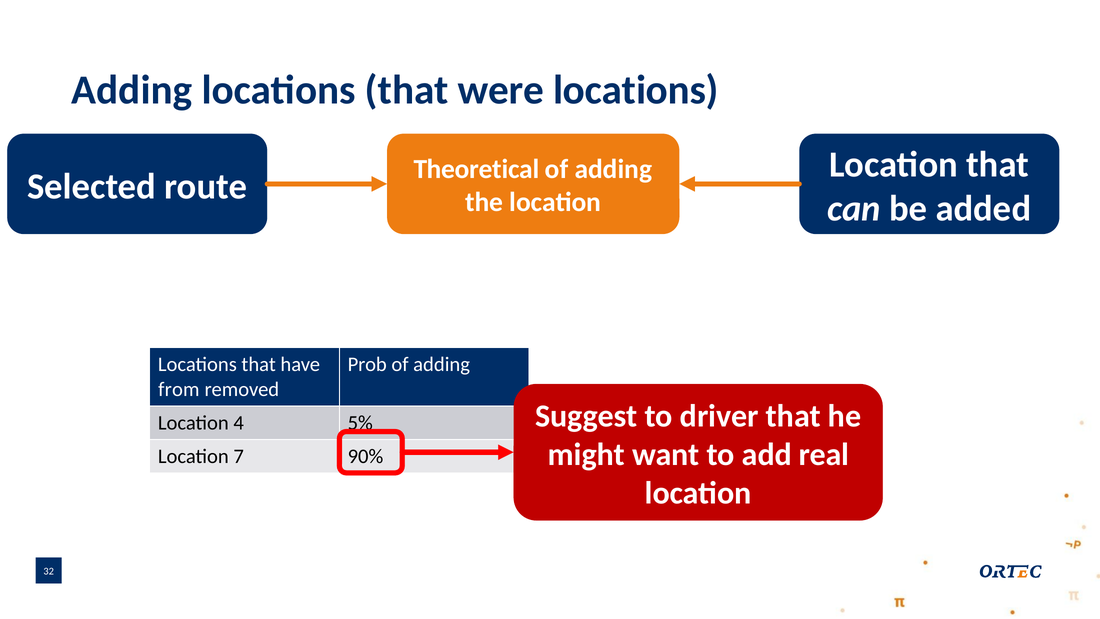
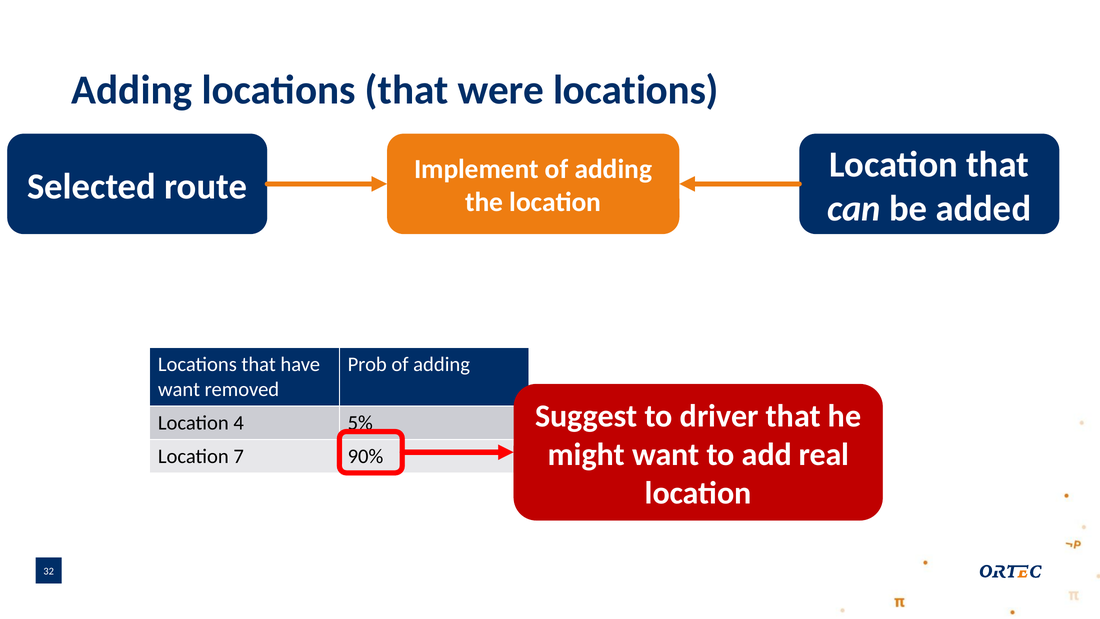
Theoretical: Theoretical -> Implement (476, 169)
from: from -> want (179, 389)
